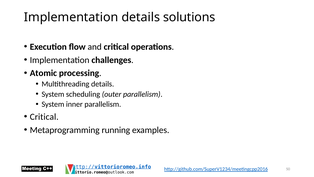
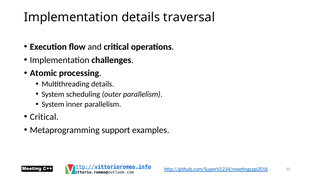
solutions: solutions -> traversal (189, 17)
running: running -> support (116, 130)
